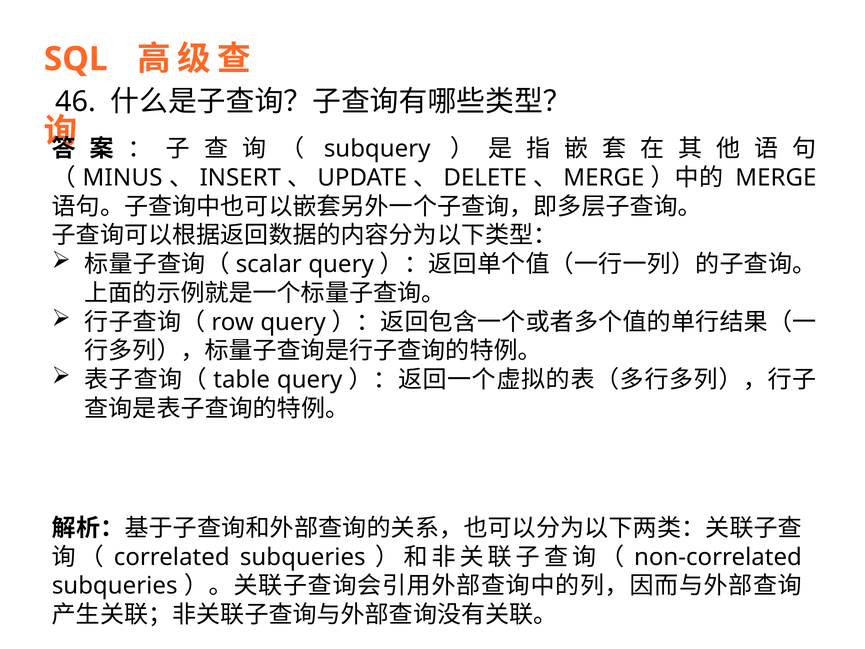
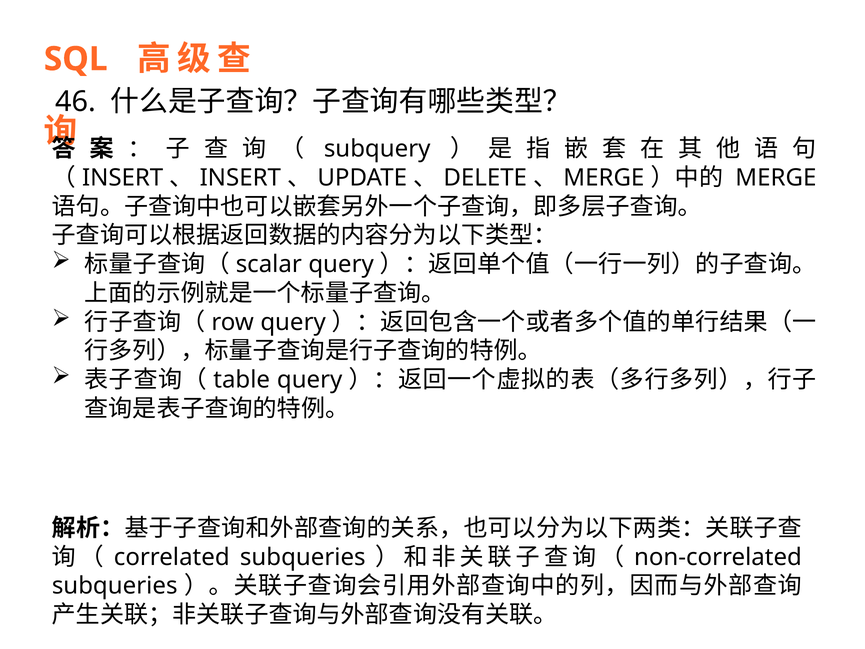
MINUS: MINUS -> INSERT (123, 178)
